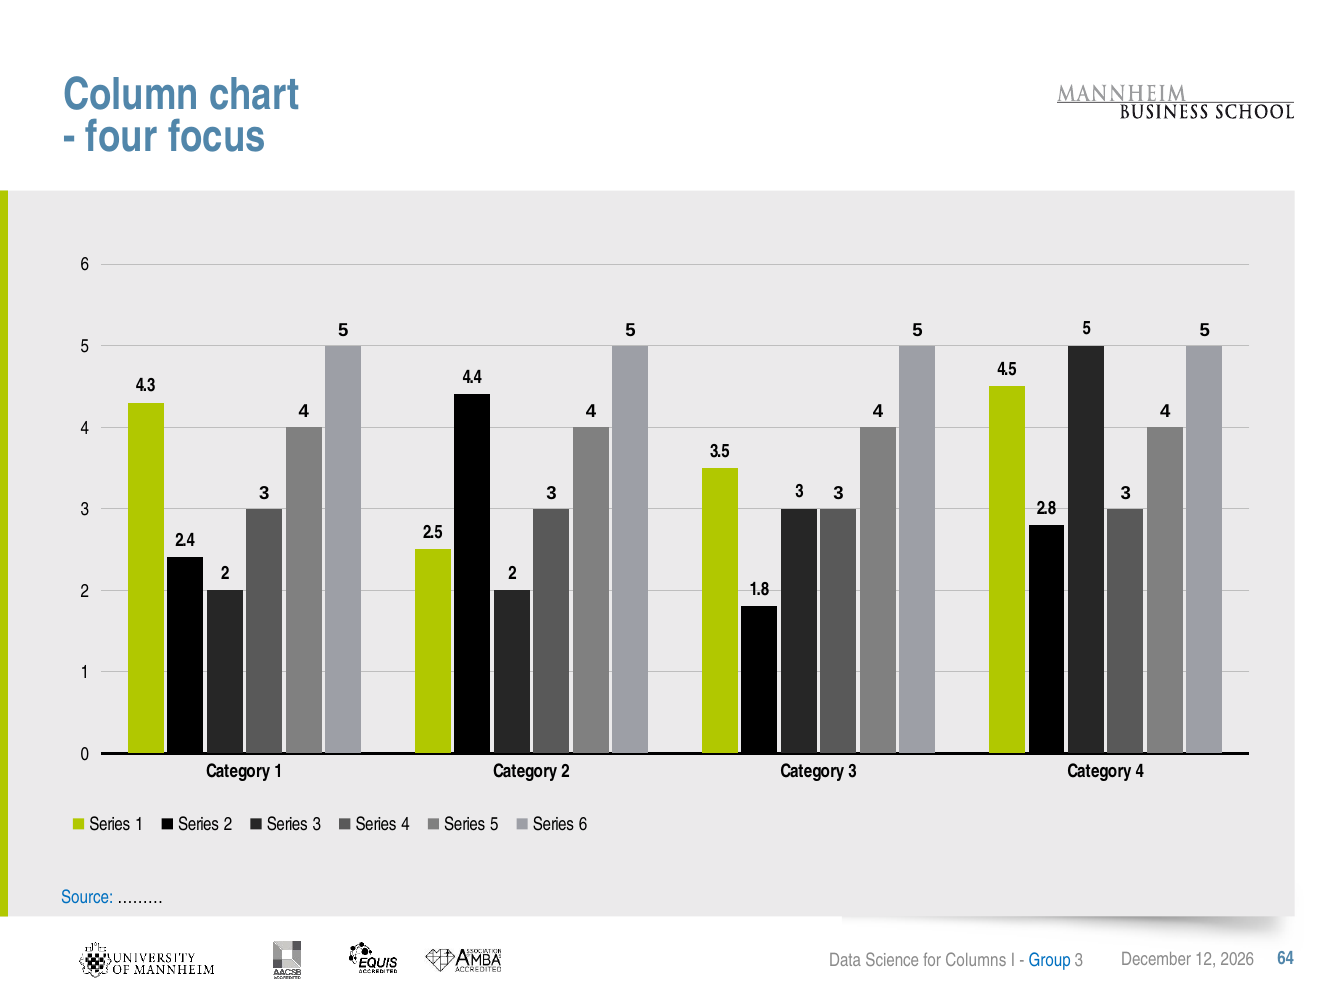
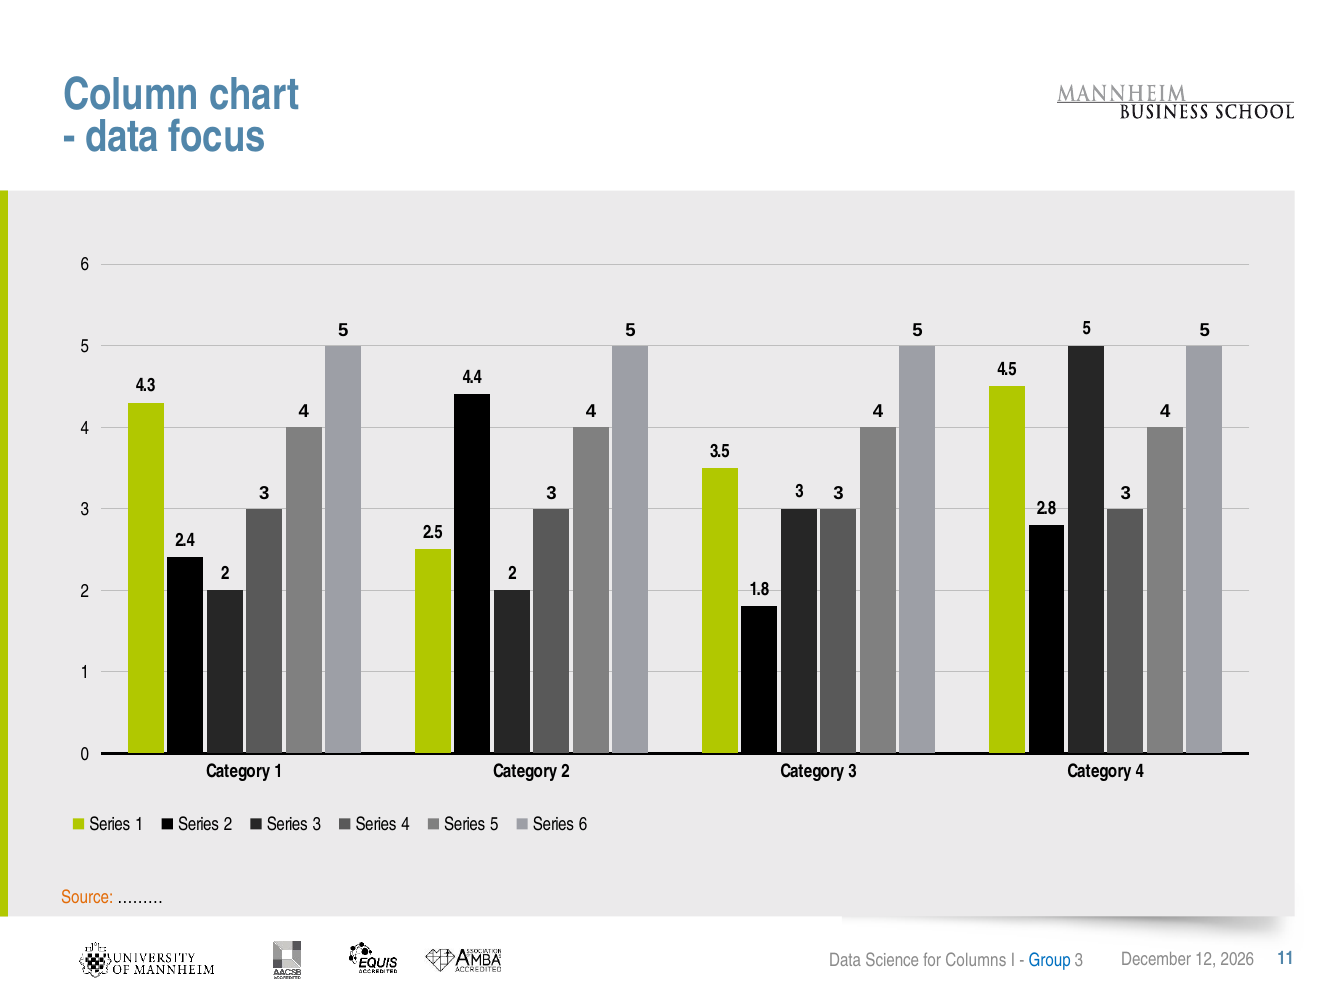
four: four -> data (122, 137)
Source colour: blue -> orange (87, 898)
64: 64 -> 11 (1286, 959)
